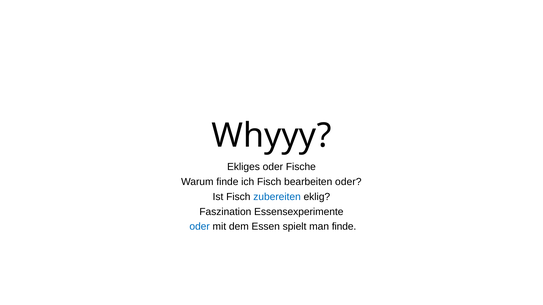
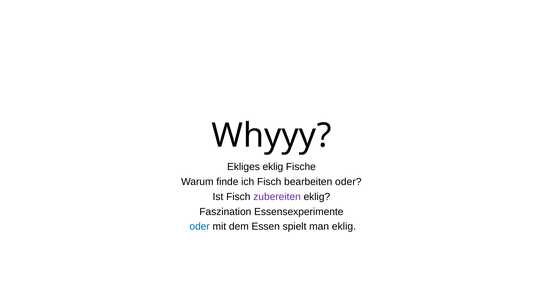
Ekliges oder: oder -> eklig (273, 167)
zubereiten colour: blue -> purple (277, 197)
man finde: finde -> eklig (344, 227)
